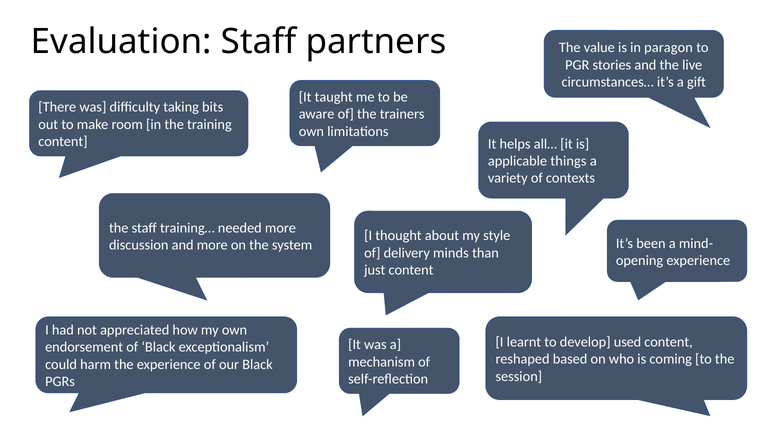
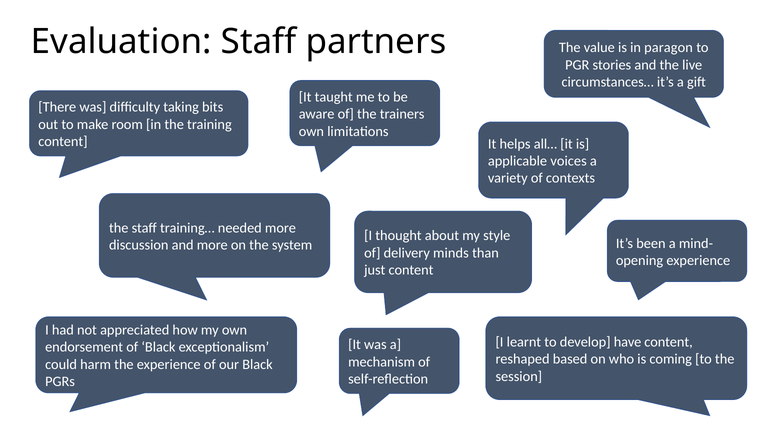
things: things -> voices (569, 161)
used: used -> have (628, 342)
